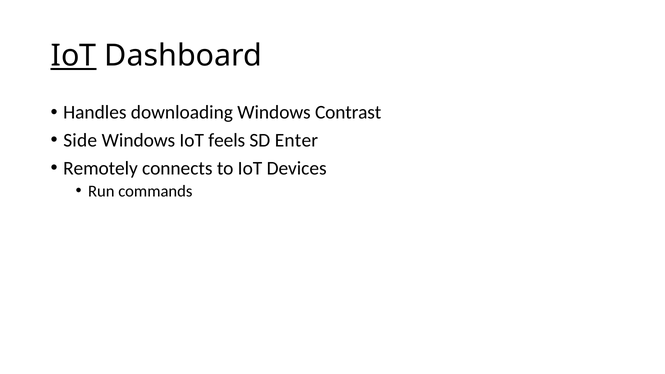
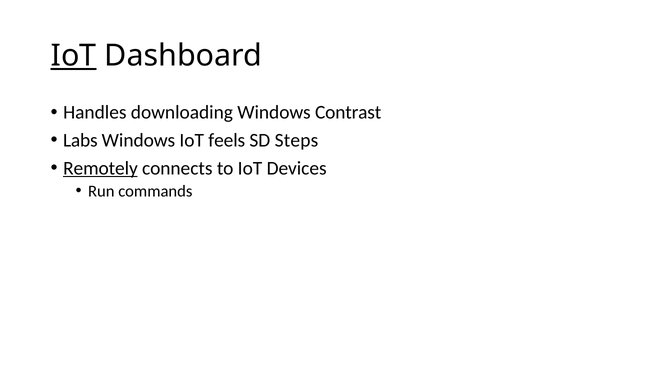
Side: Side -> Labs (80, 140)
Enter: Enter -> Steps (296, 140)
Remotely underline: none -> present (100, 168)
